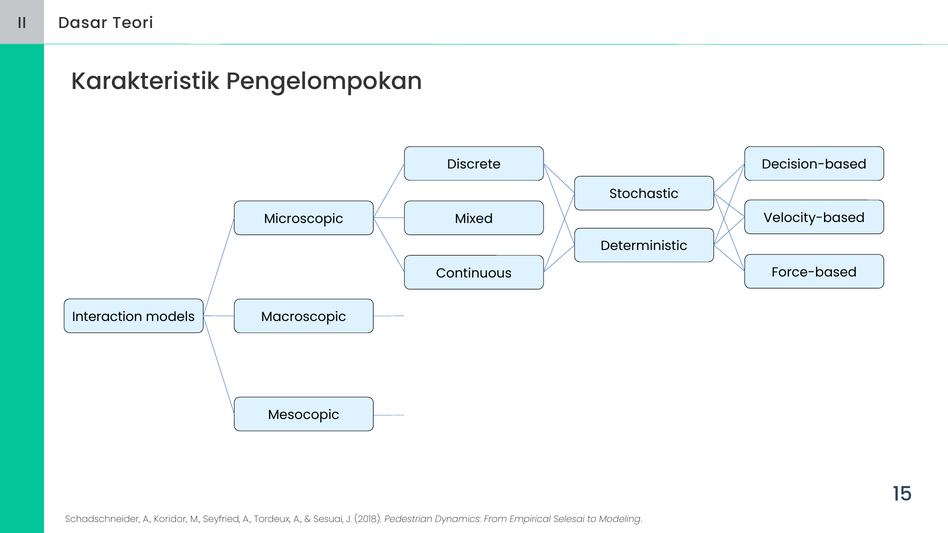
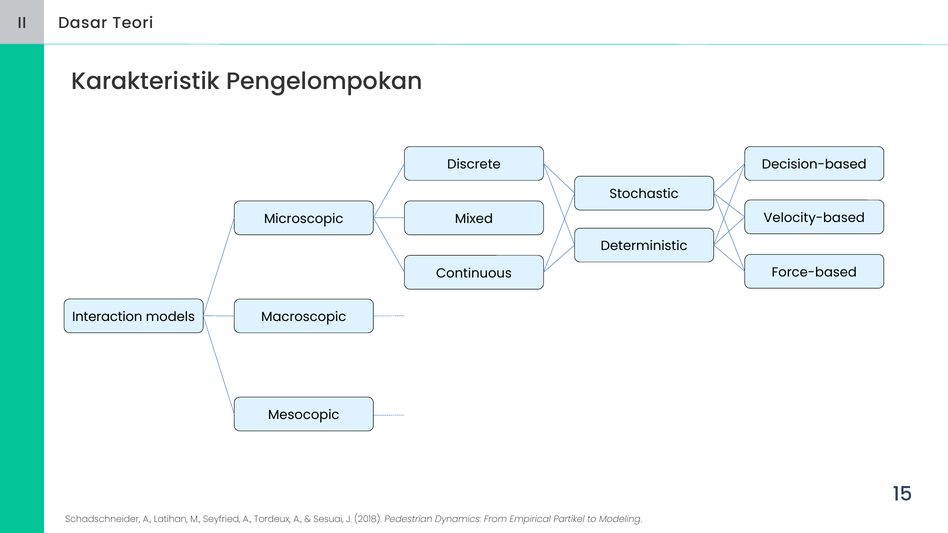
Koridor: Koridor -> Latihan (171, 520)
Selesai: Selesai -> Partikel (569, 520)
